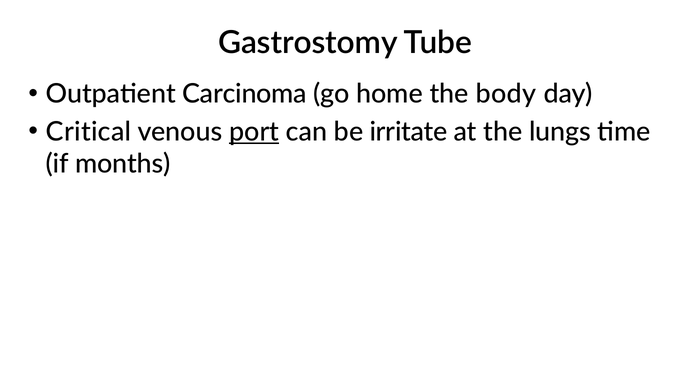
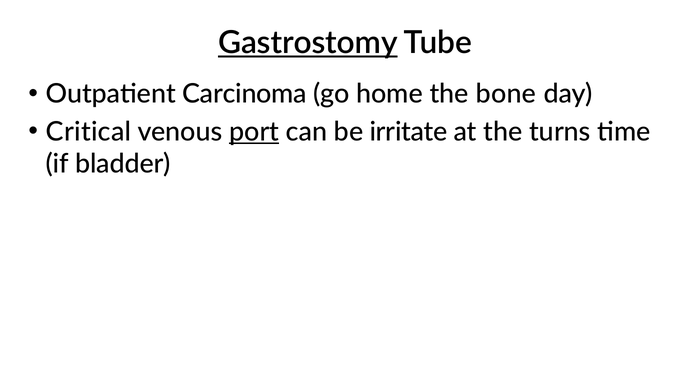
Gastrostomy underline: none -> present (308, 43)
body: body -> bone (506, 94)
lungs: lungs -> turns (560, 132)
months: months -> bladder (123, 164)
